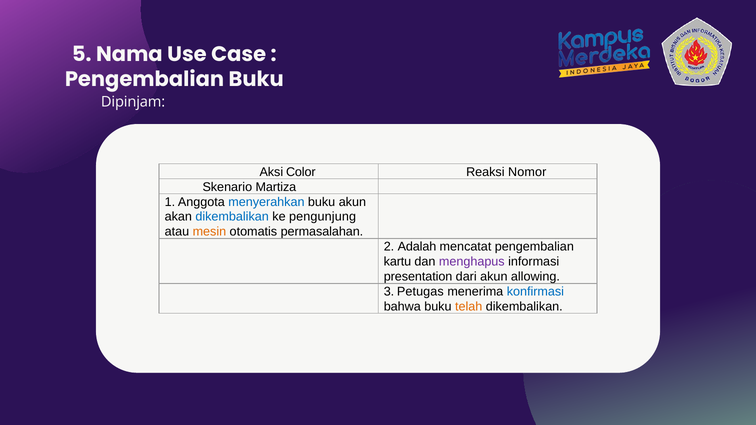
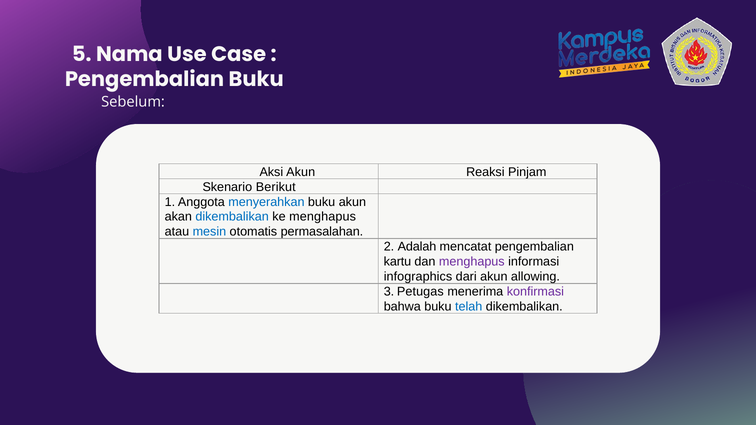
Dipinjam: Dipinjam -> Sebelum (133, 102)
Aksi Color: Color -> Akun (301, 172)
Nomor: Nomor -> Pinjam (527, 172)
Martiza: Martiza -> Berikut (276, 187)
ke pengunjung: pengunjung -> menghapus (323, 217)
mesin colour: orange -> blue (209, 232)
presentation: presentation -> infographics (418, 277)
konfirmasi colour: blue -> purple (535, 292)
telah colour: orange -> blue (469, 307)
